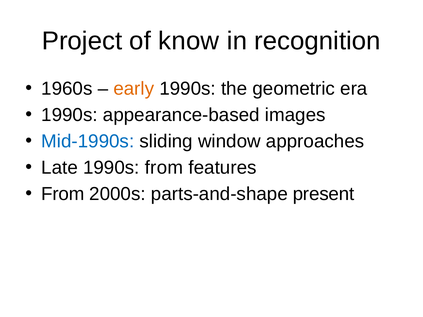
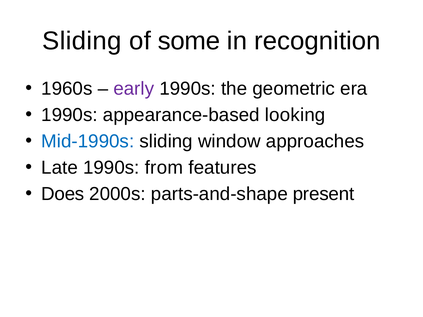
Project: Project -> Sliding (82, 41)
know: know -> some (189, 41)
early colour: orange -> purple (134, 89)
images: images -> looking (295, 115)
From: From -> Does (63, 194)
